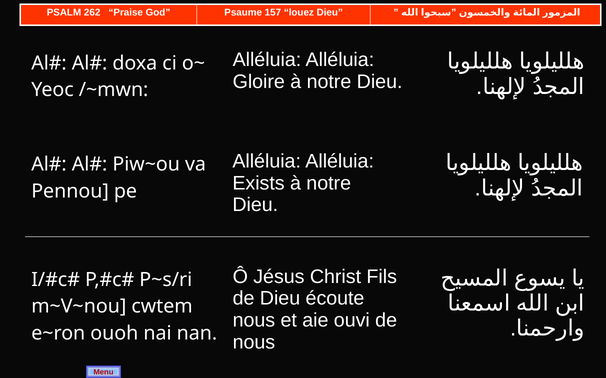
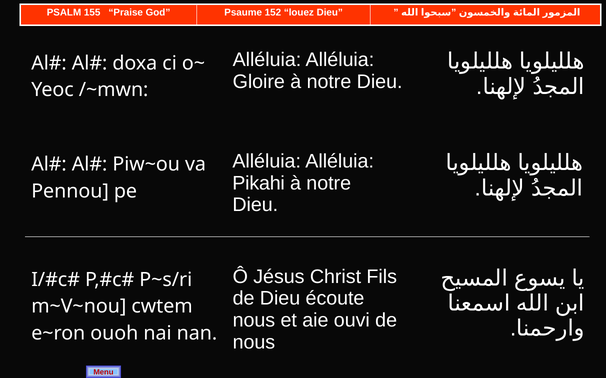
262: 262 -> 155 (92, 12)
157: 157 -> 152 (273, 12)
Exists: Exists -> Pikahi (259, 184)
